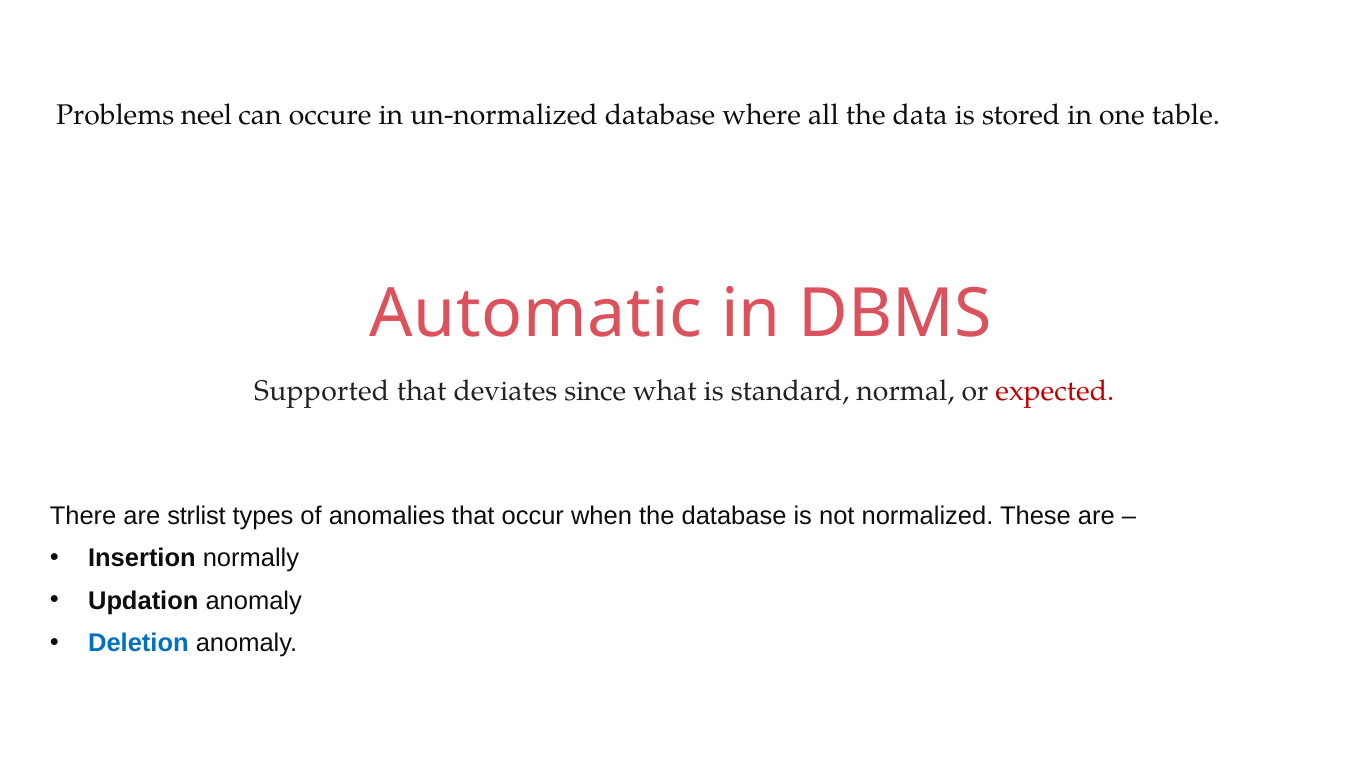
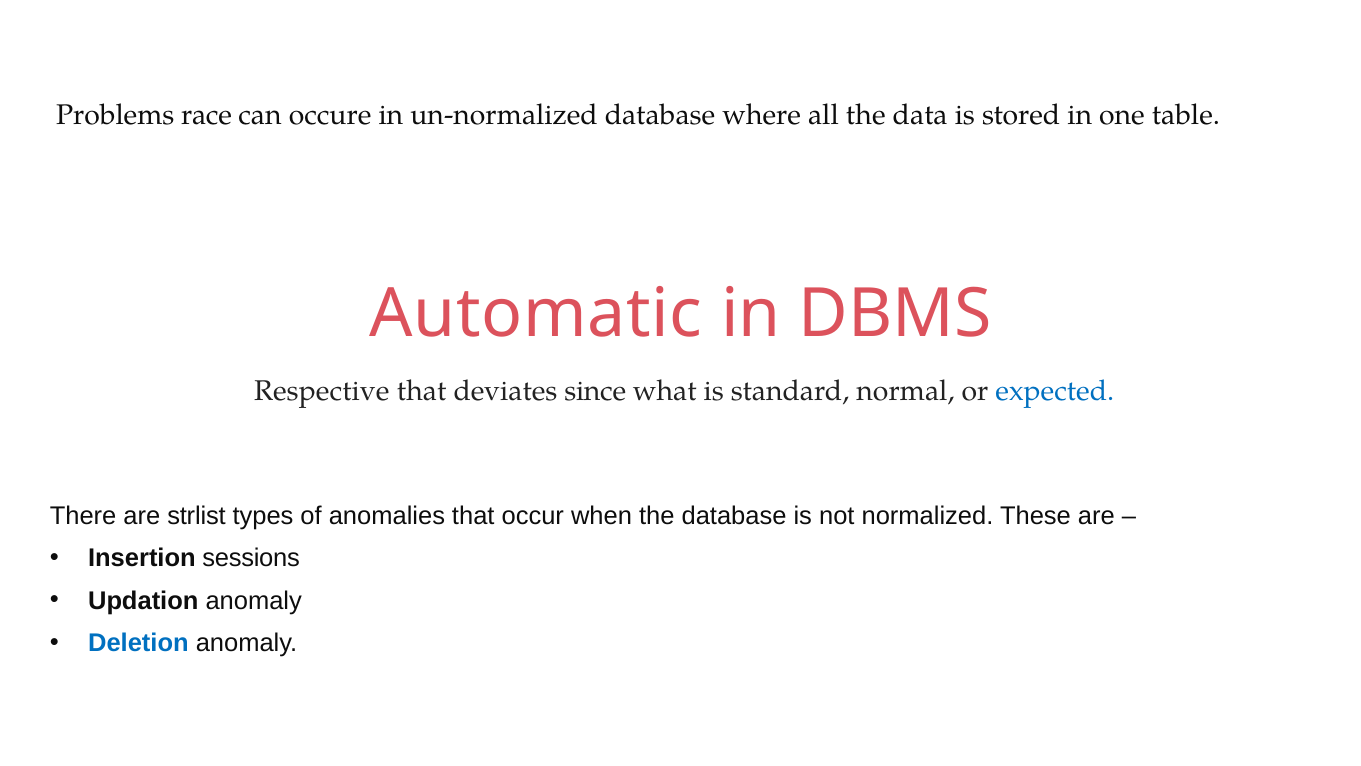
neel: neel -> race (207, 115)
Supported: Supported -> Respective (322, 391)
expected colour: red -> blue (1055, 391)
normally: normally -> sessions (251, 558)
